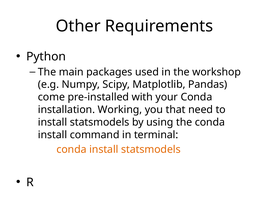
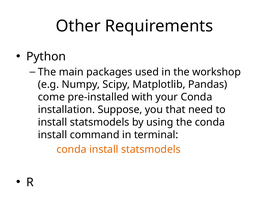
Working: Working -> Suppose (120, 110)
